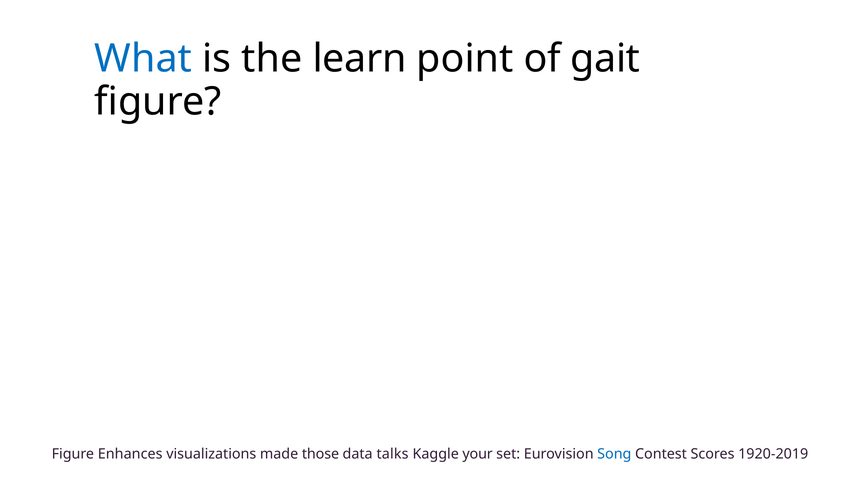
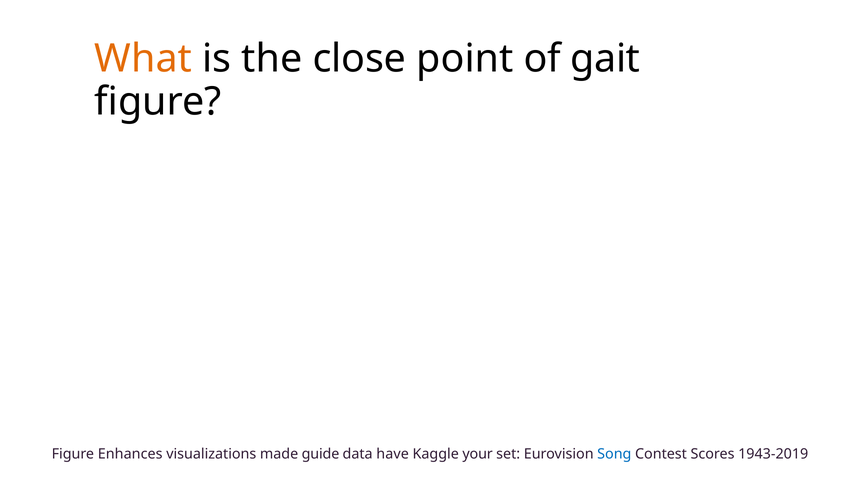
What colour: blue -> orange (143, 59)
learn: learn -> close (359, 59)
those: those -> guide (321, 454)
talks: talks -> have (393, 454)
1920-2019: 1920-2019 -> 1943-2019 (773, 454)
